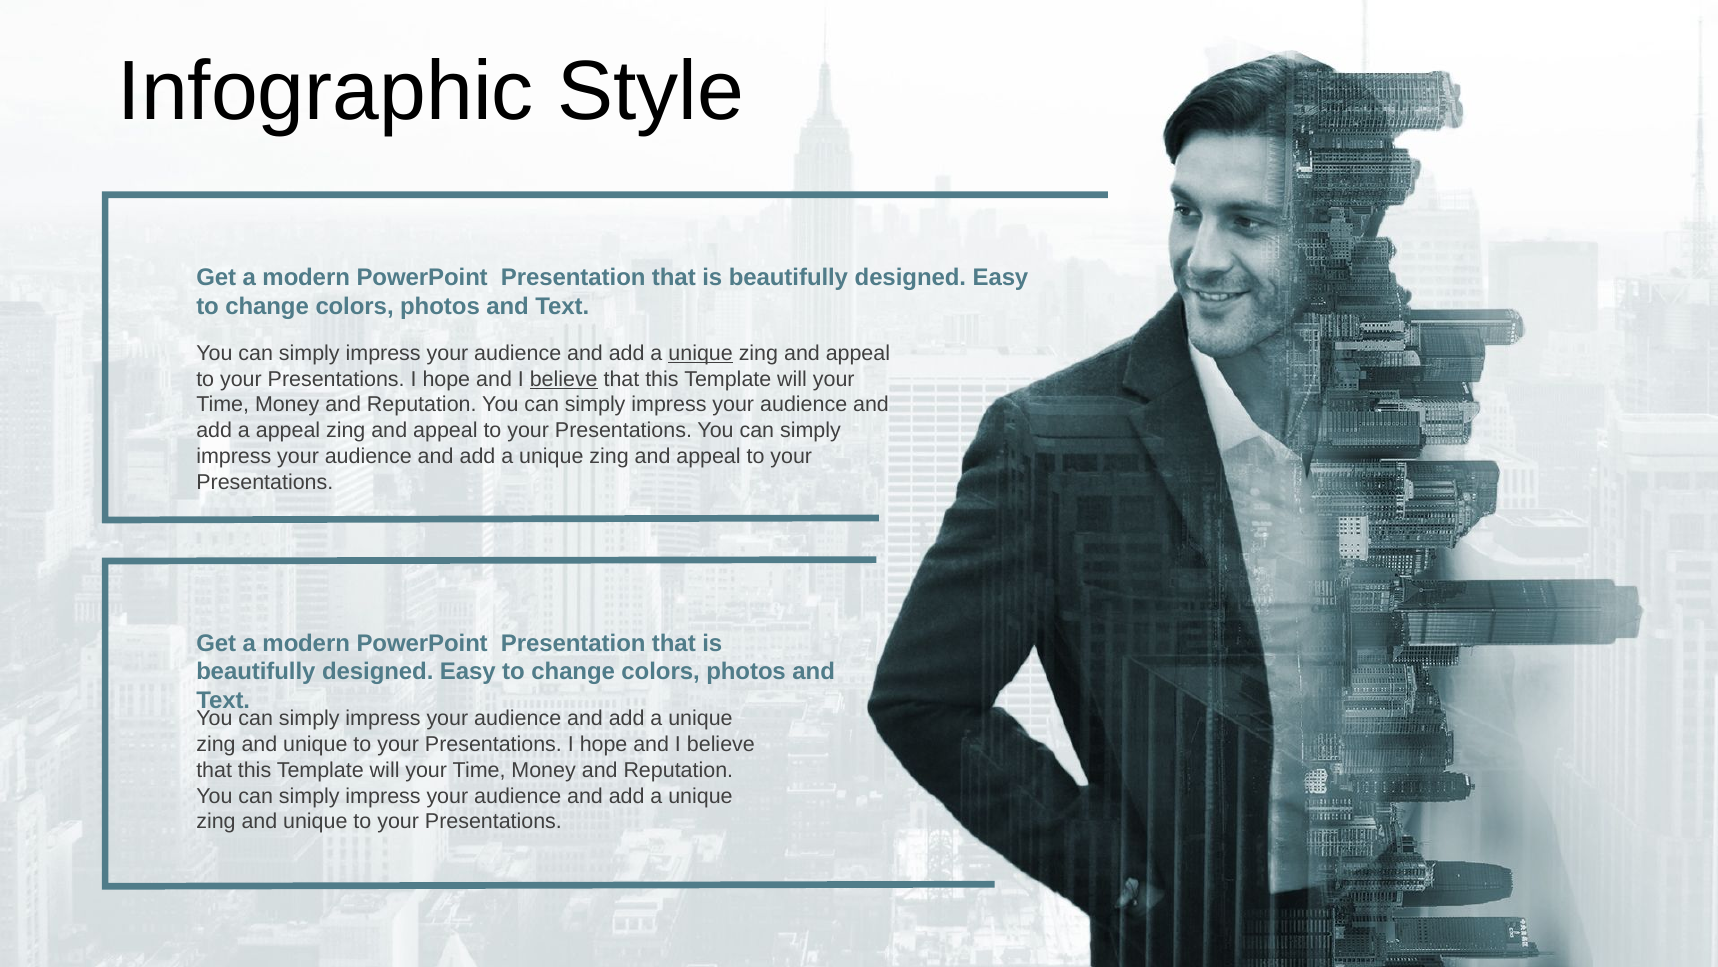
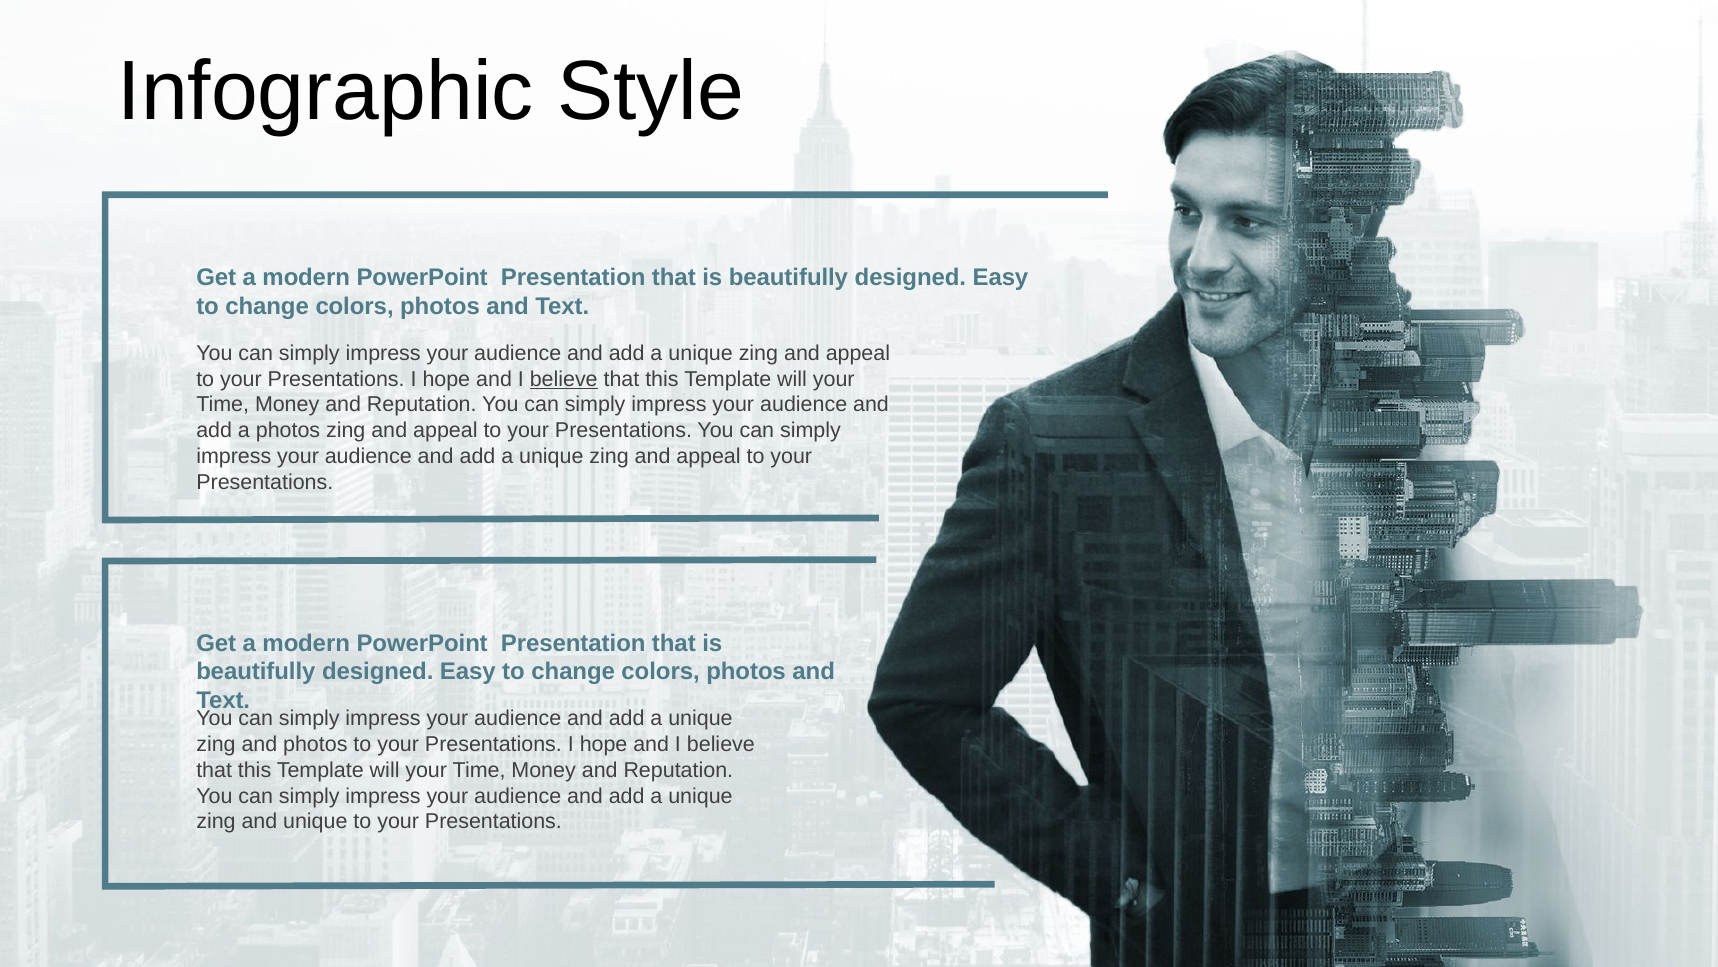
unique underline: present -> none (701, 353)
a appeal: appeal -> photos (288, 430)
unique: unique -> photos (315, 744)
